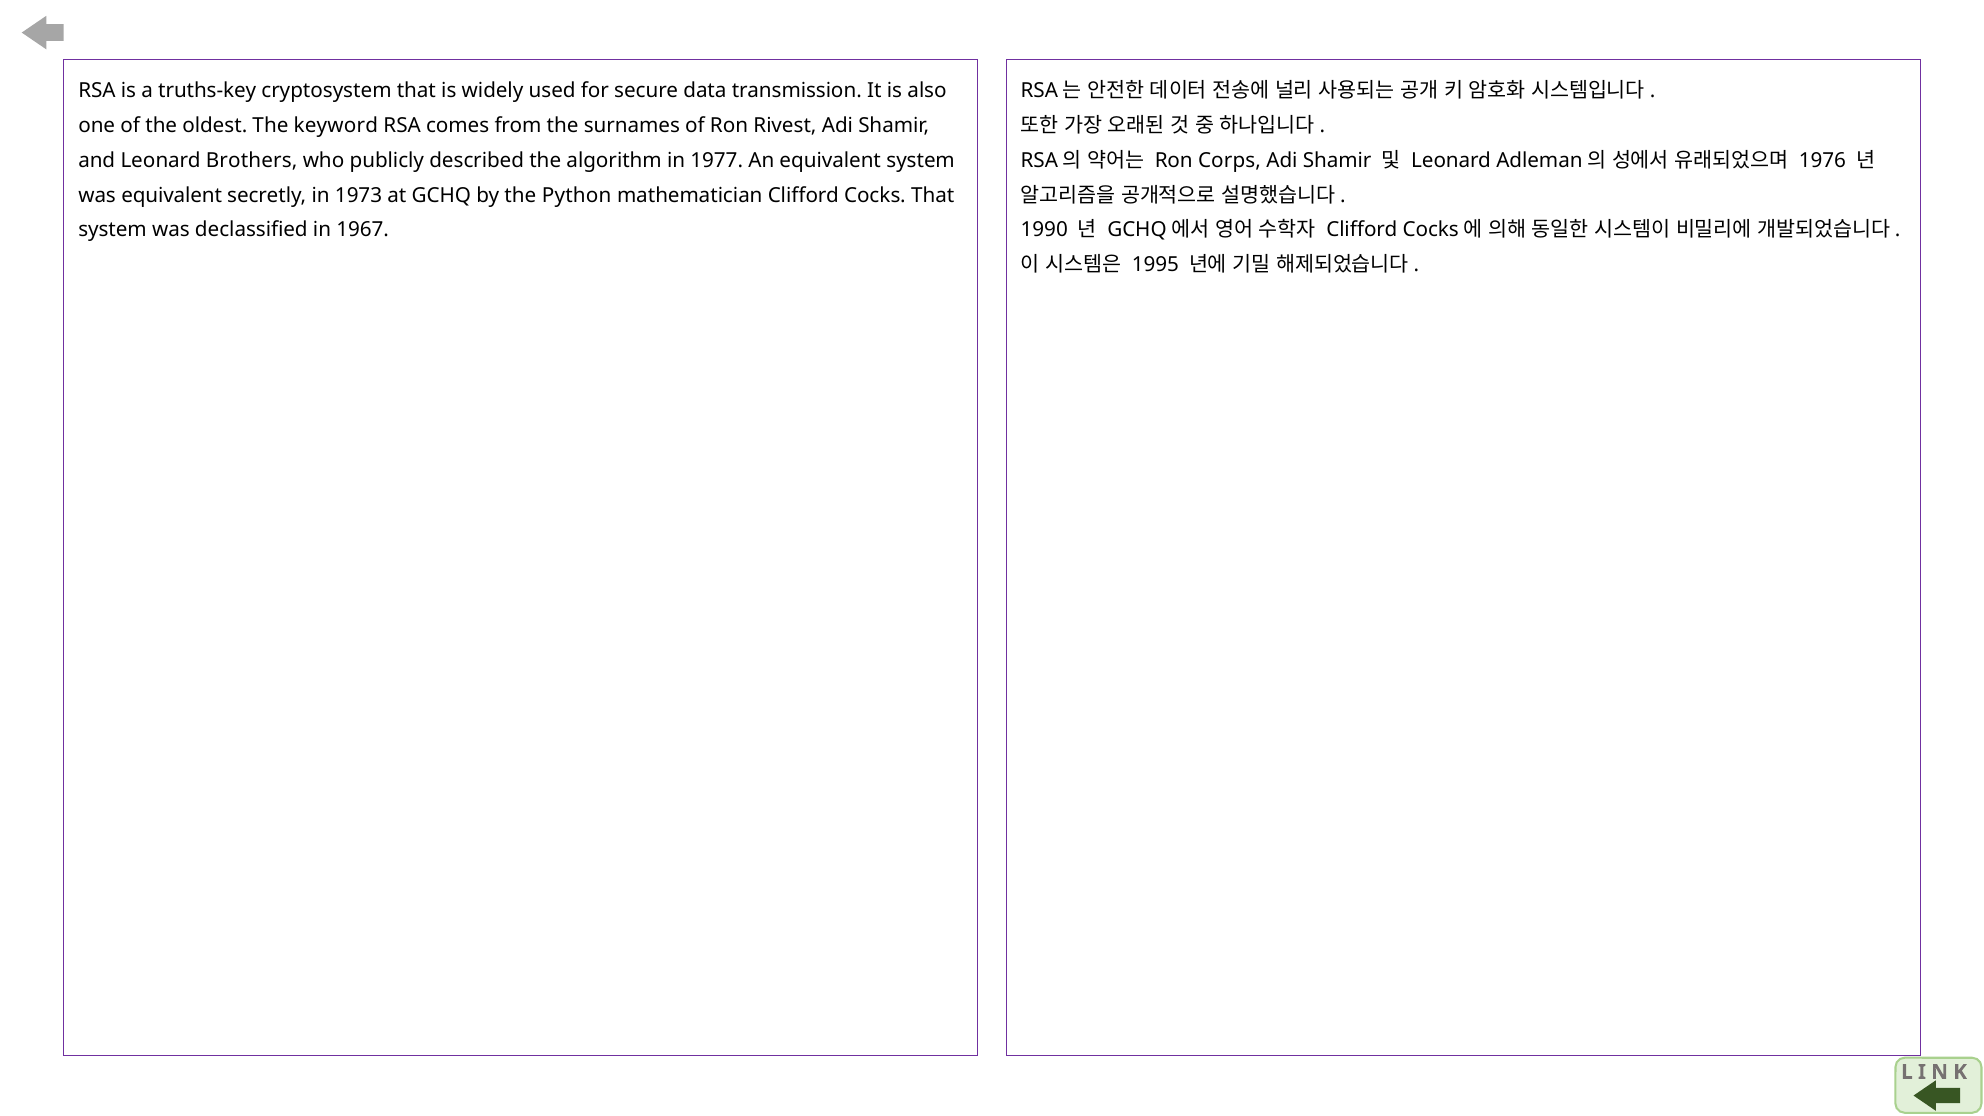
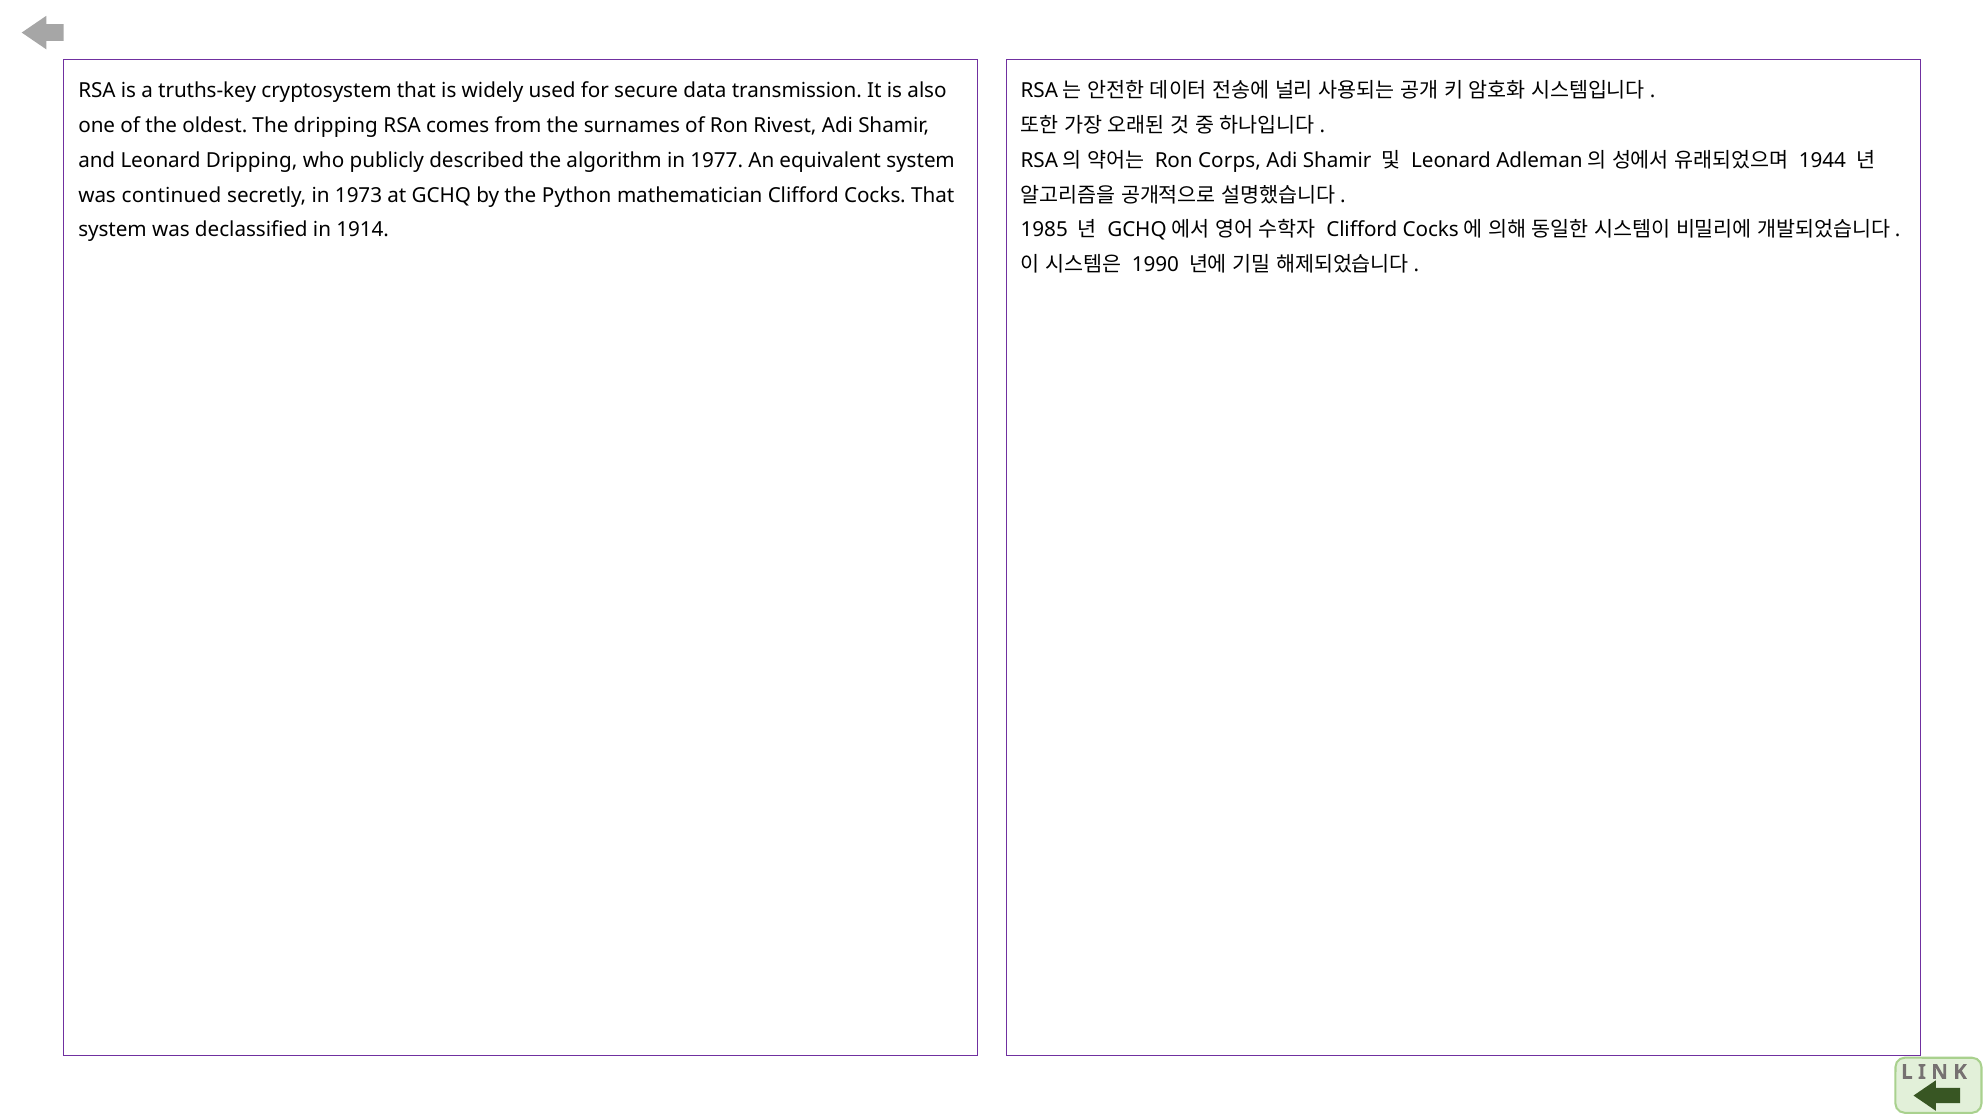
The keyword: keyword -> dripping (336, 126)
1976: 1976 -> 1944 (1822, 161)
Leonard Brothers: Brothers -> Dripping (252, 161)
was equivalent: equivalent -> continued (171, 195)
1967: 1967 -> 1914 (363, 230)
1990: 1990 -> 1985 (1044, 230)
1995: 1995 -> 1990 (1155, 265)
